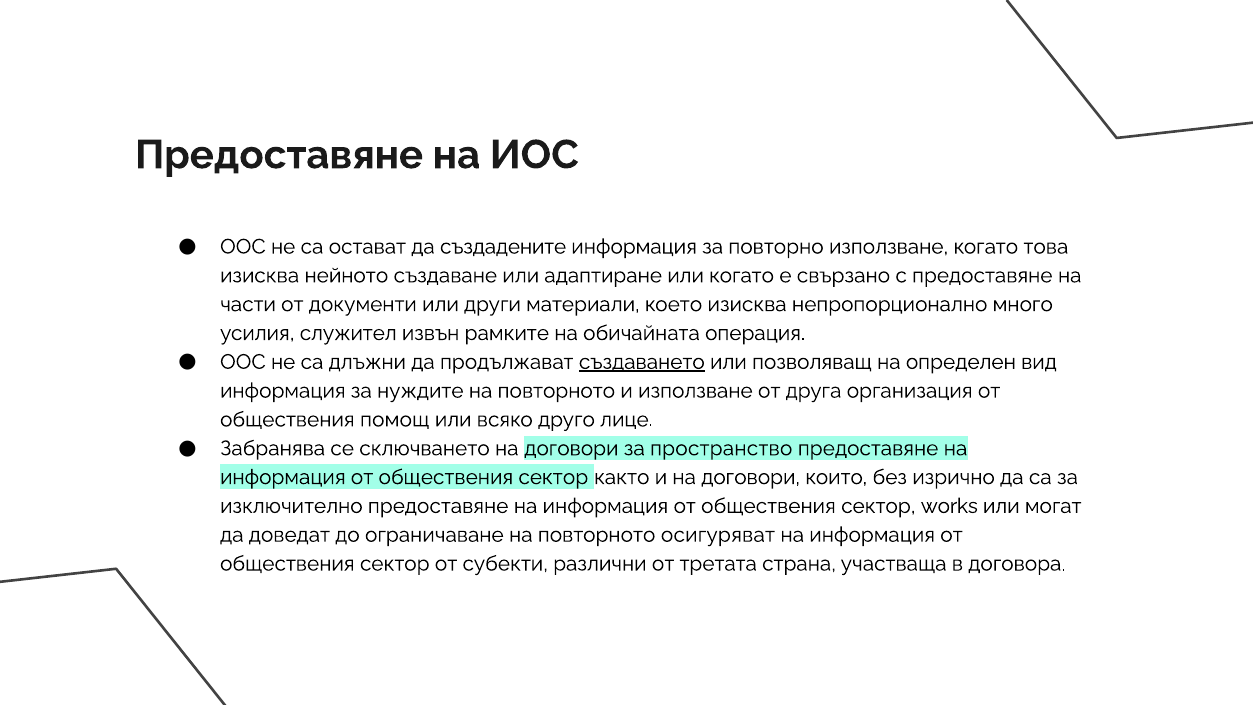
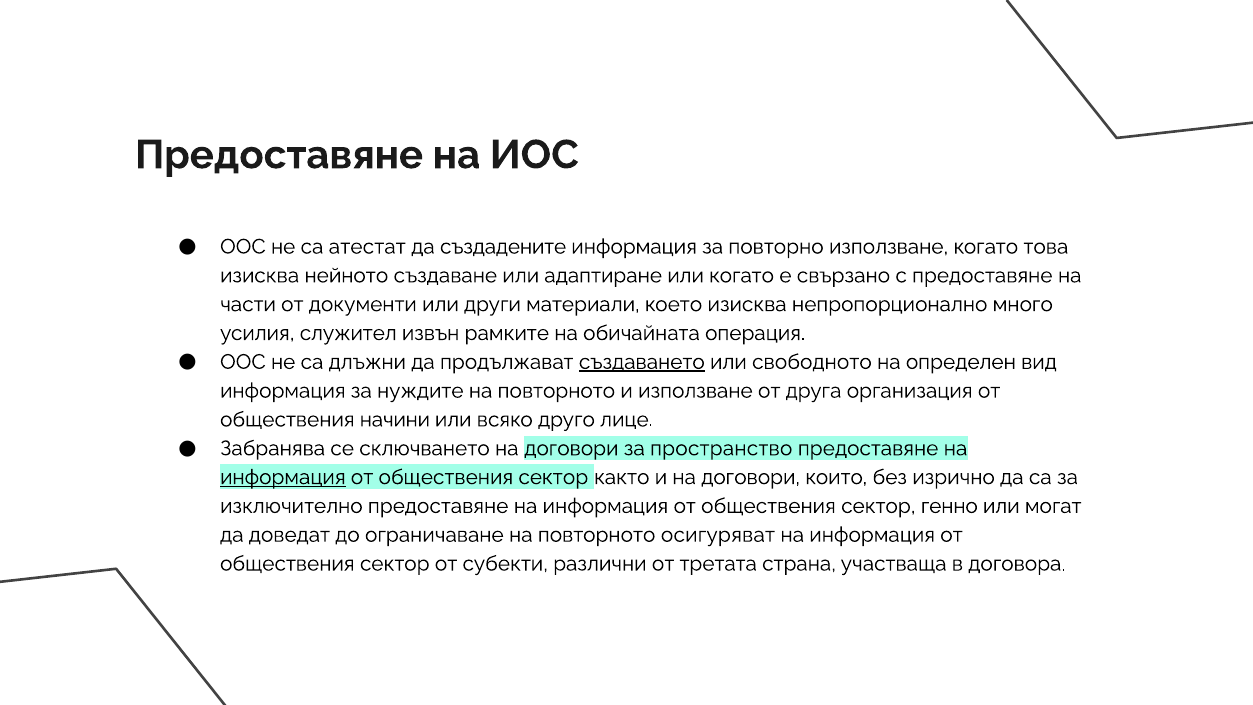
остават: остават -> атестат (367, 247)
позволяващ: позволяващ -> свободното (812, 362)
помощ: помощ -> начини (395, 419)
информация underline: none -> present (283, 477)
works: works -> генно (949, 506)
